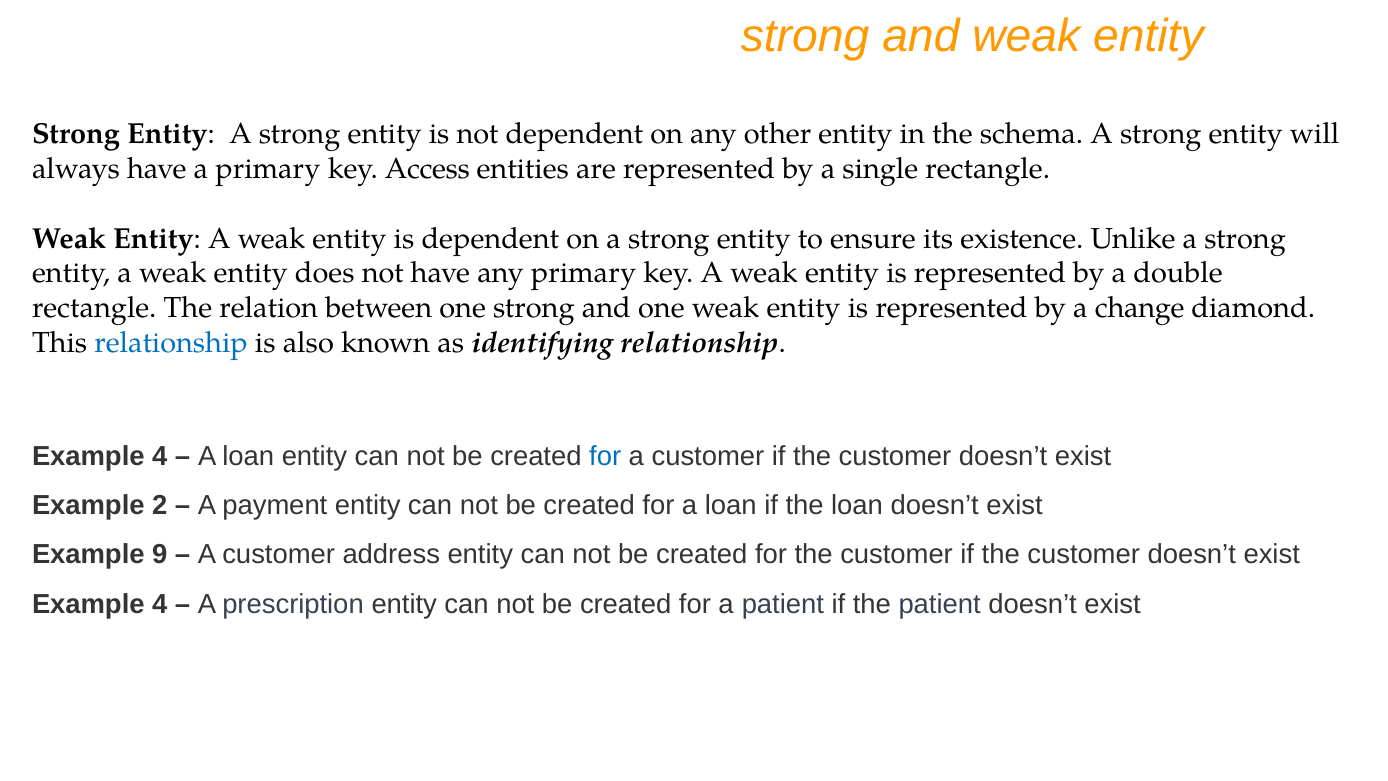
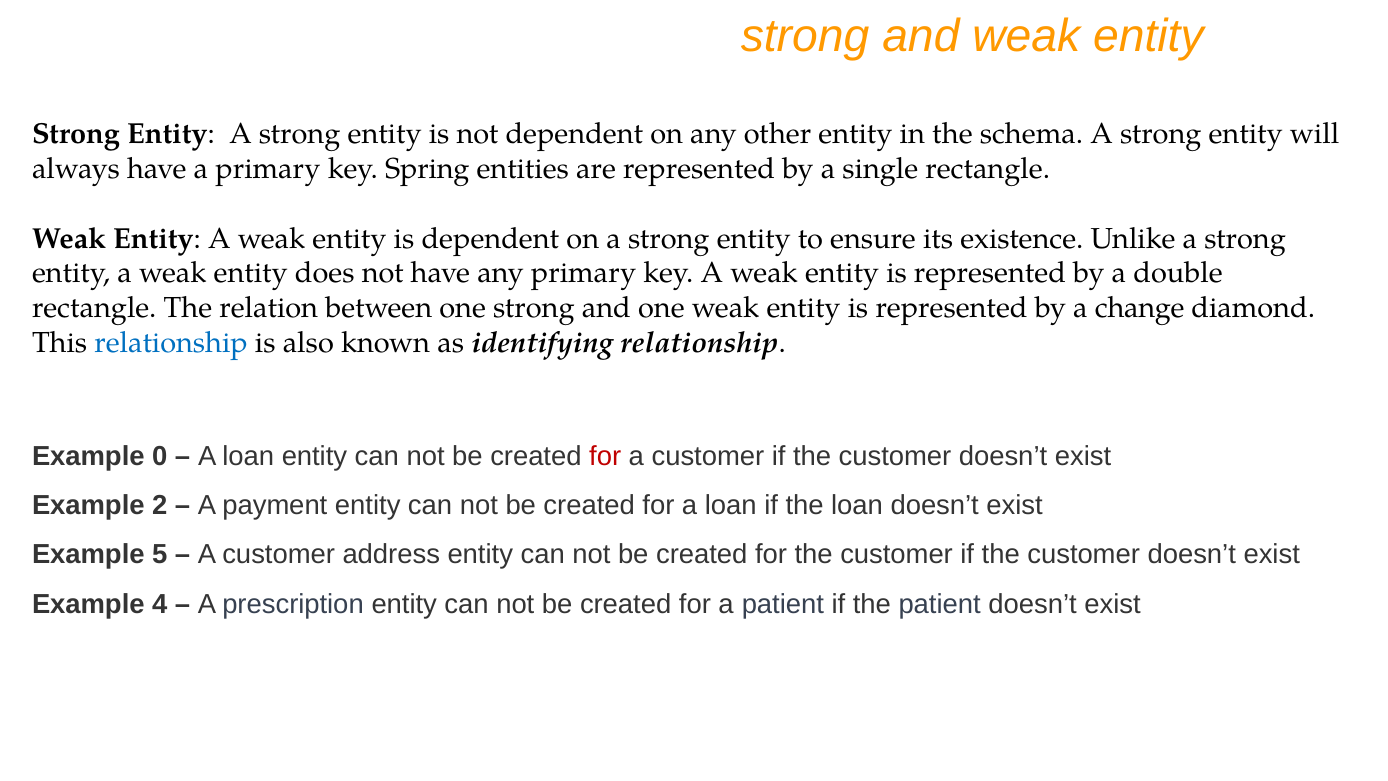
Access: Access -> Spring (427, 169)
4: 4 -> 0 (160, 456)
for colour: blue -> red (605, 456)
9: 9 -> 5 (160, 555)
